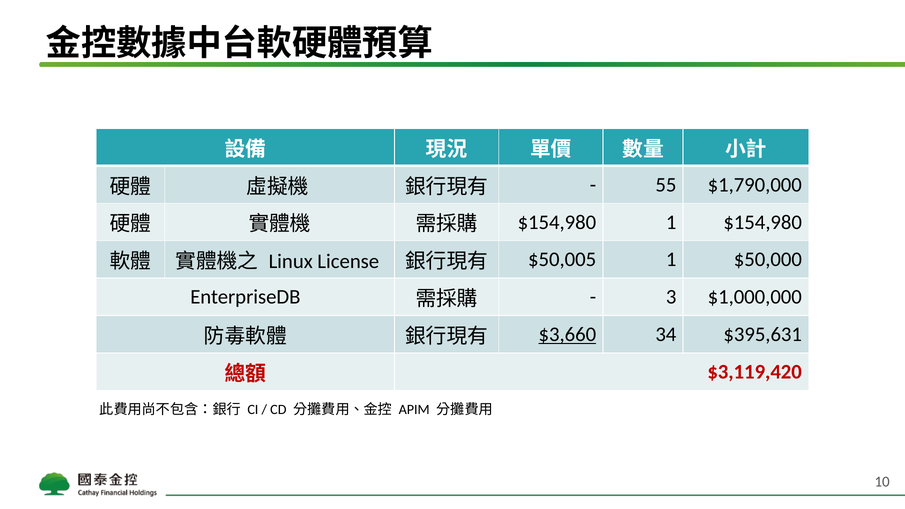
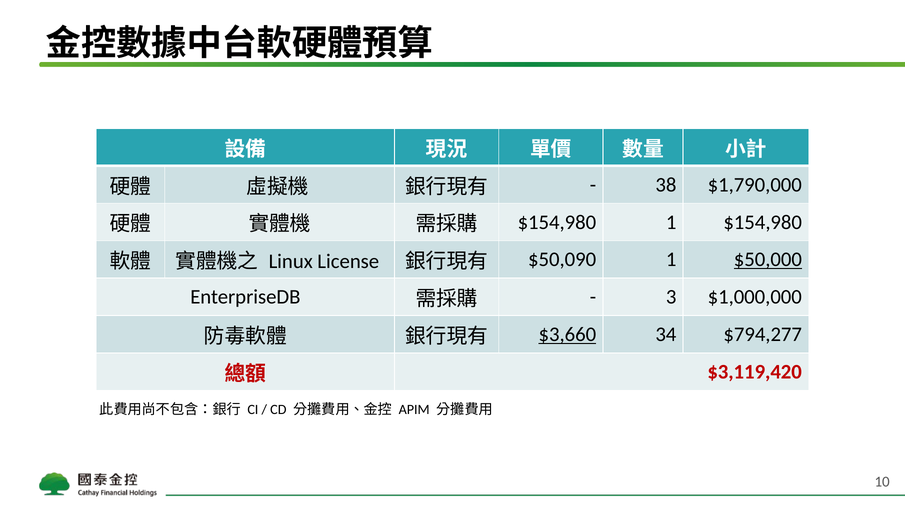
55: 55 -> 38 (666, 185)
$50,005: $50,005 -> $50,090 (562, 260)
$50,000 underline: none -> present (768, 260)
$395,631: $395,631 -> $794,277 (763, 335)
